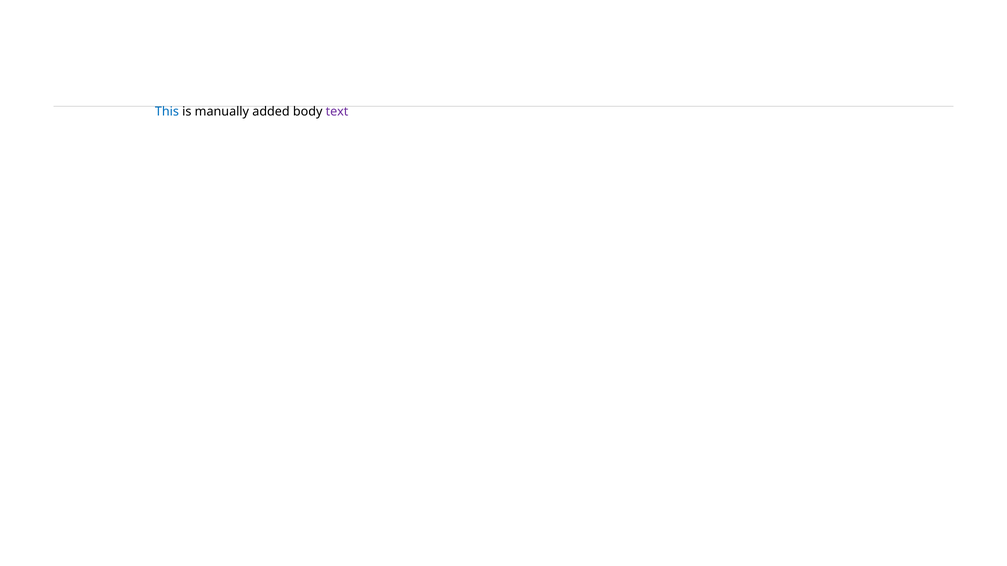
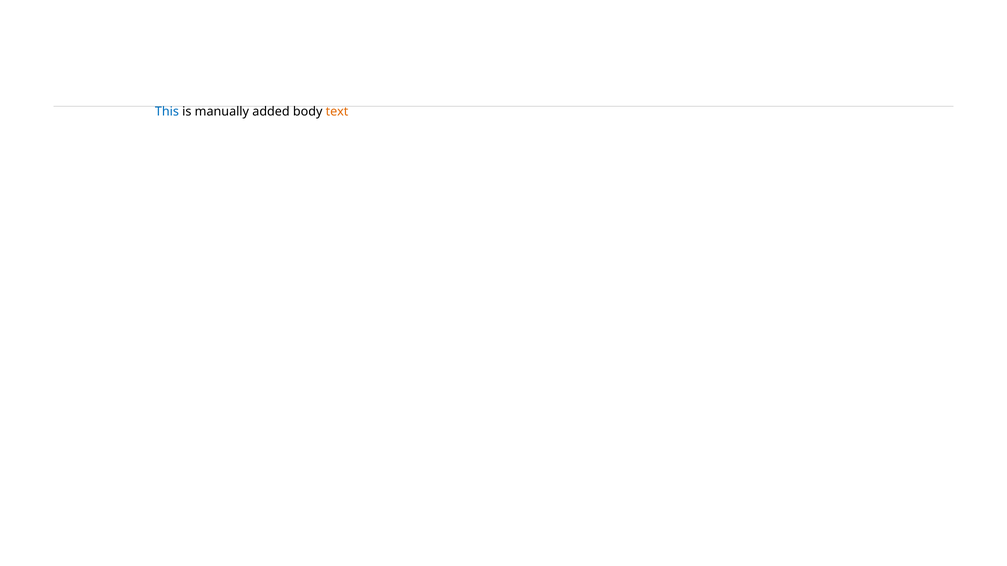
text colour: purple -> orange (337, 112)
